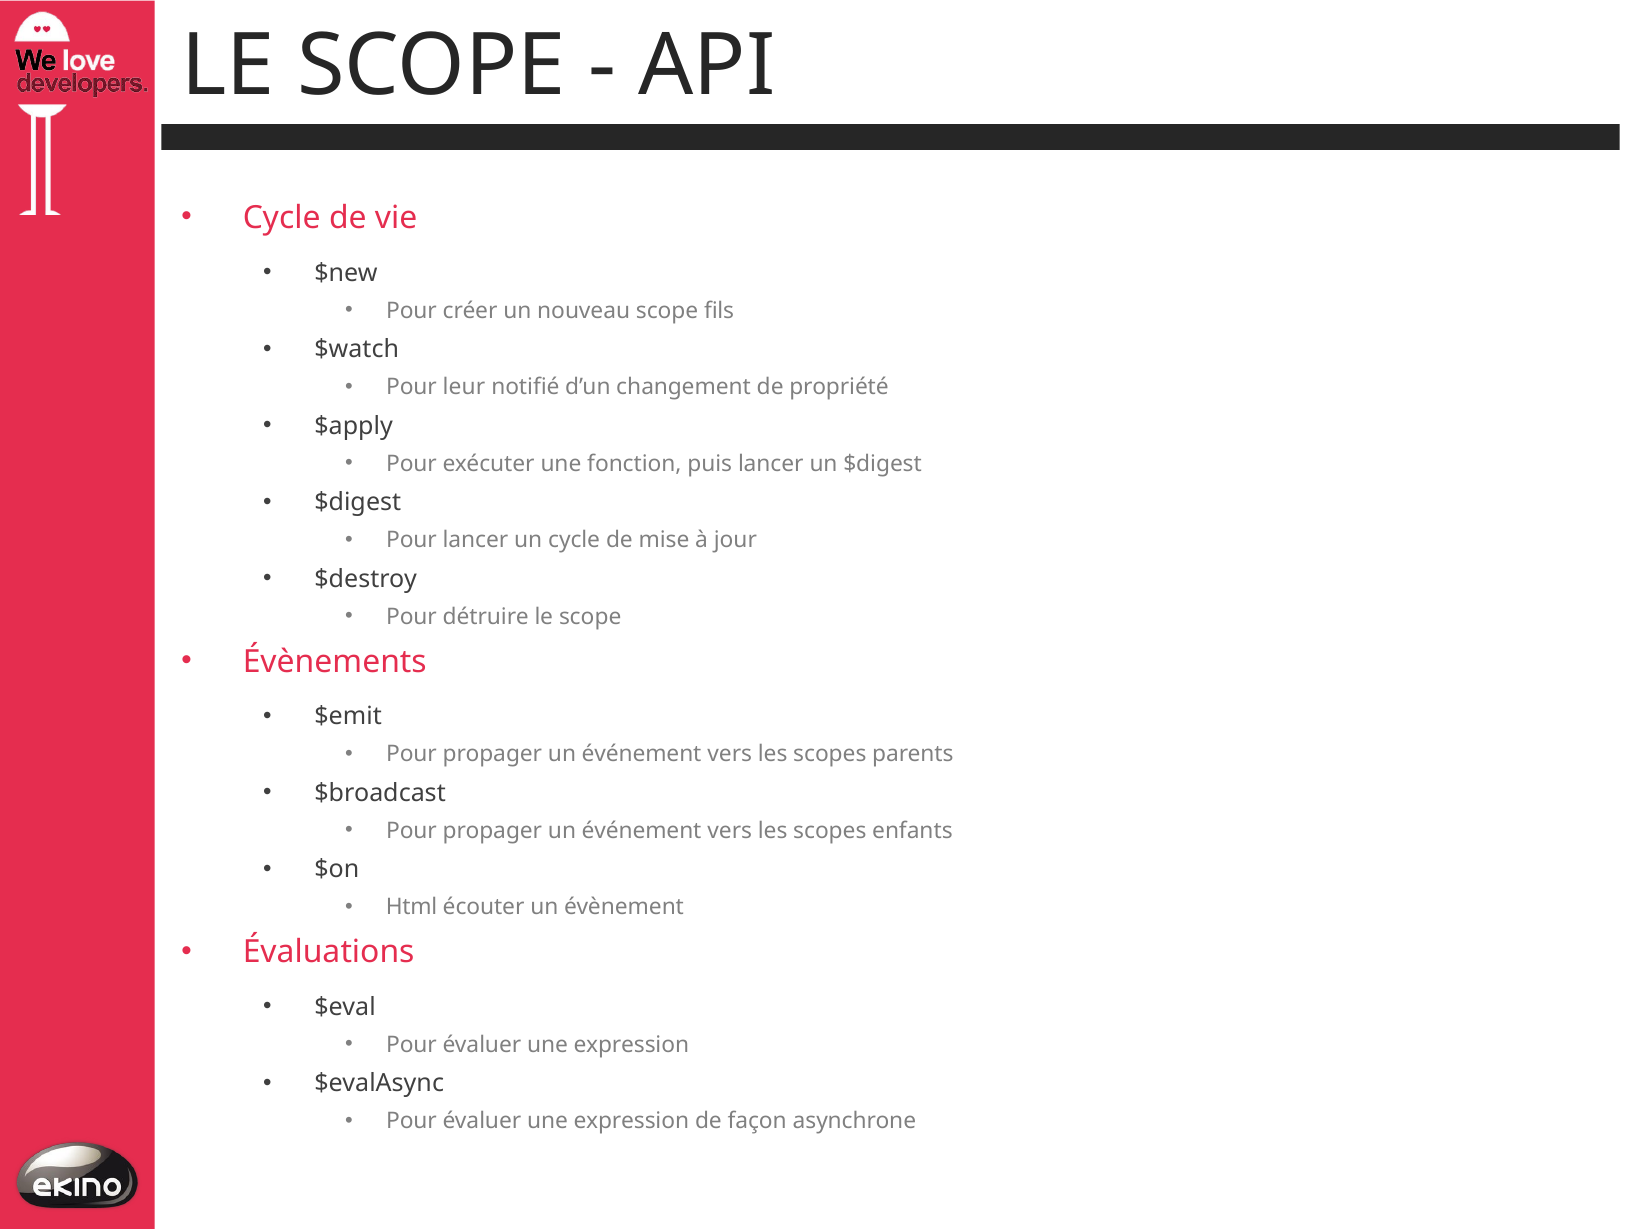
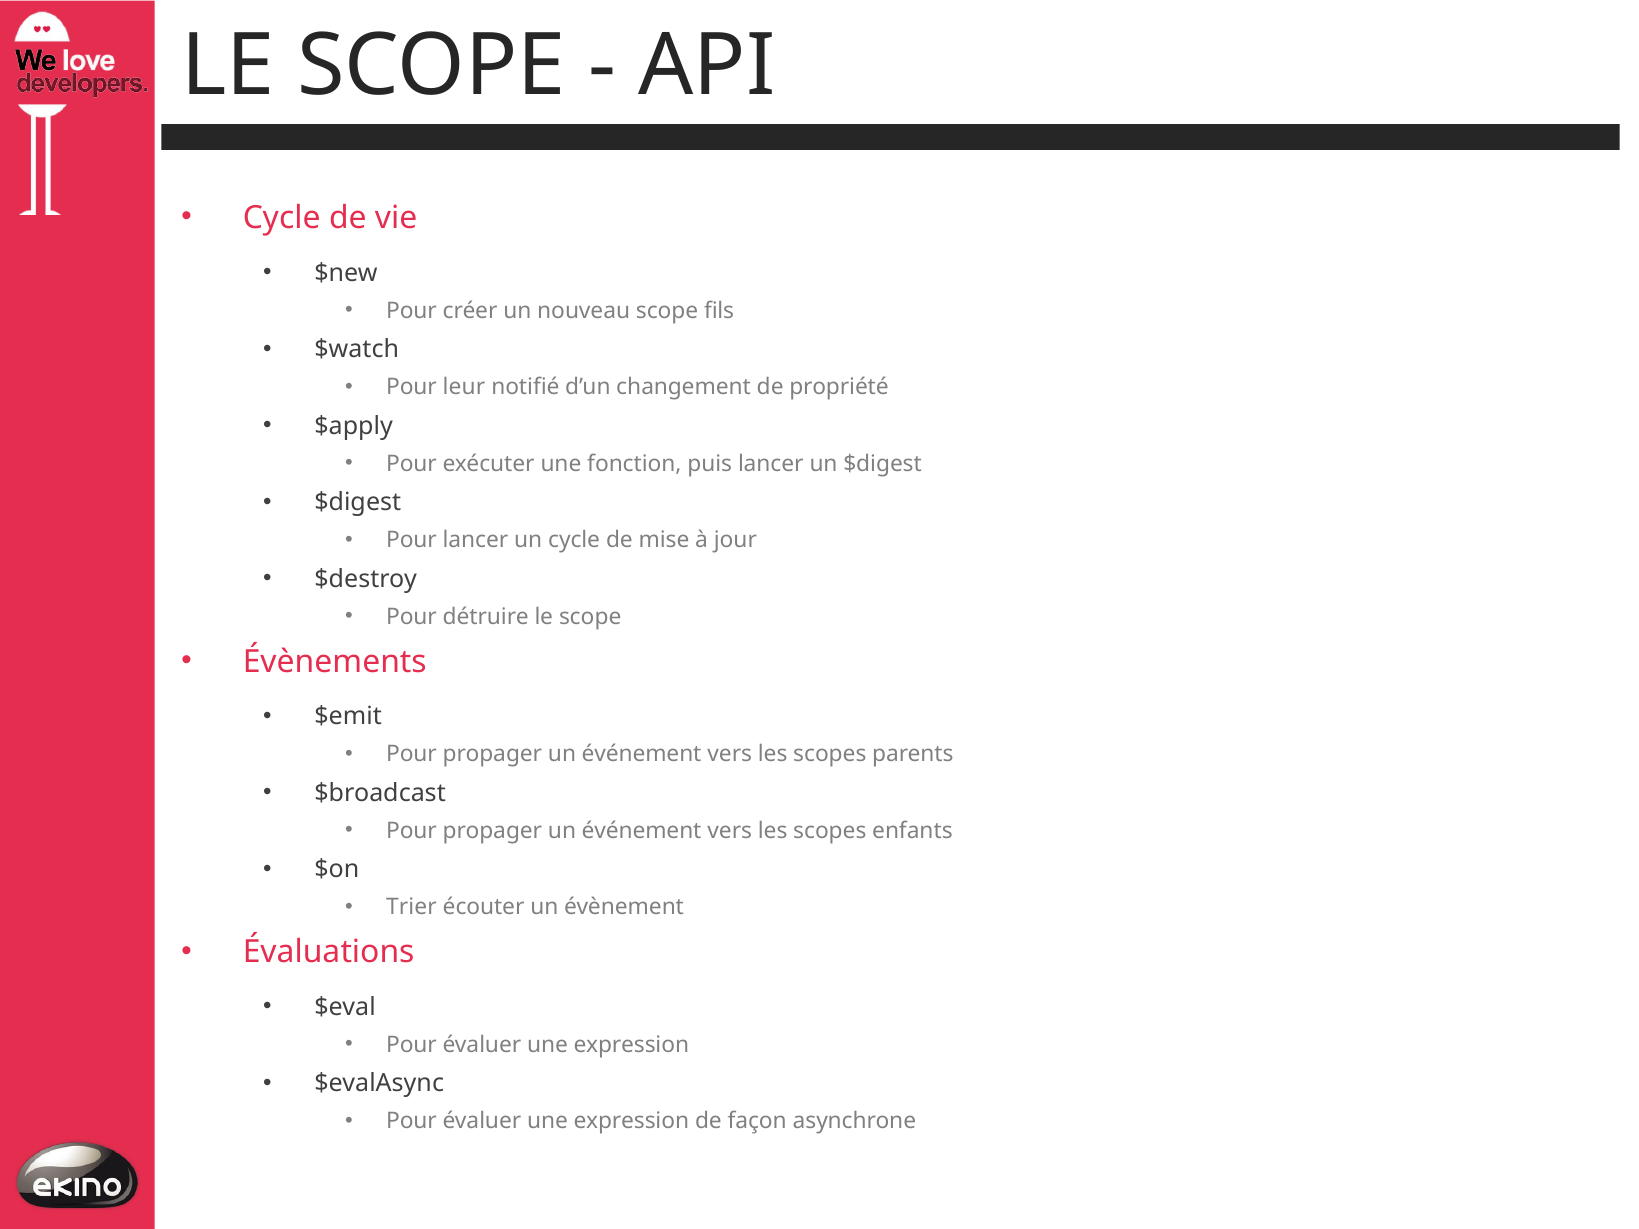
Html: Html -> Trier (411, 907)
